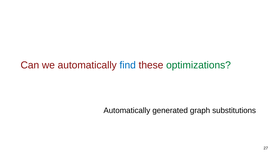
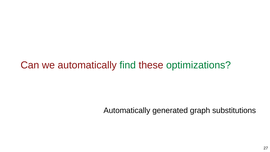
find colour: blue -> green (128, 65)
